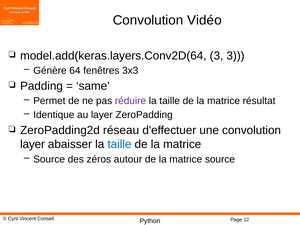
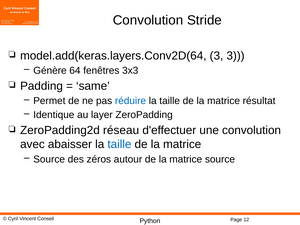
Vidéo: Vidéo -> Stride (204, 20)
réduire colour: purple -> blue (130, 101)
layer: layer -> avec (32, 144)
